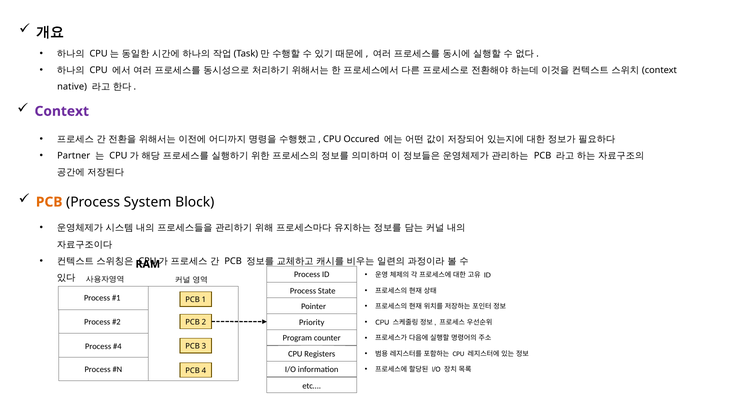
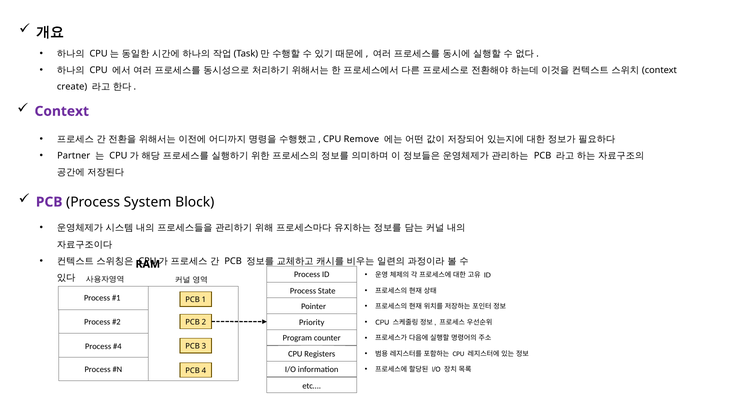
native: native -> create (72, 87)
Occured: Occured -> Remove (361, 139)
PCB colour: orange -> purple (49, 202)
